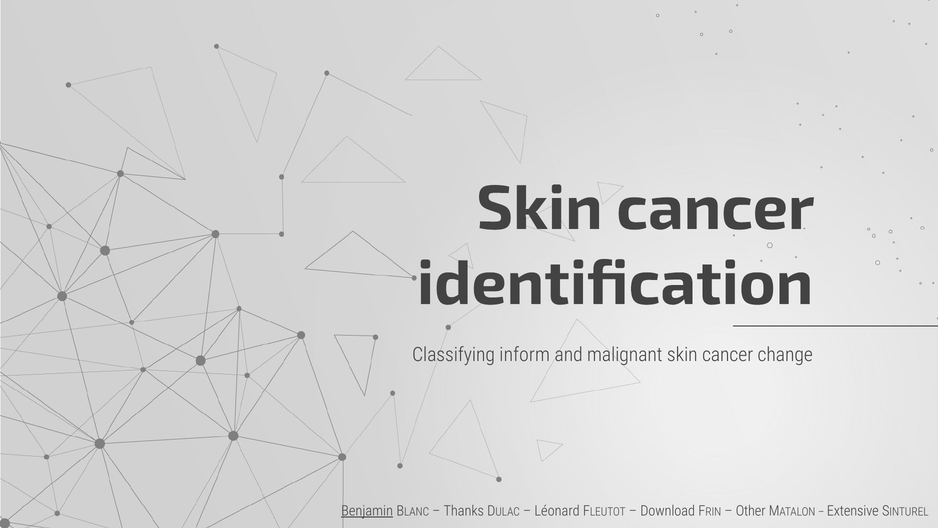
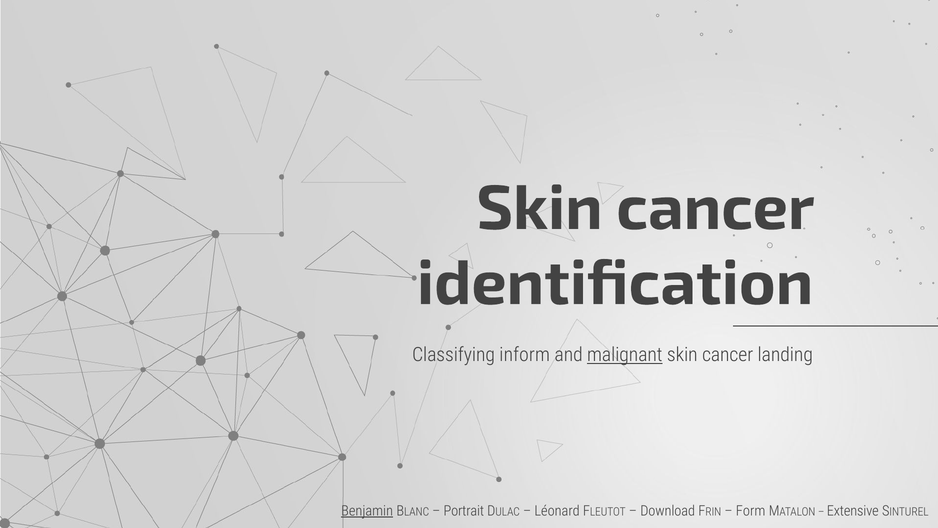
malignant underline: none -> present (625, 355)
change: change -> landing (785, 355)
Thanks: Thanks -> Portrait (464, 511)
Other: Other -> Form (751, 511)
